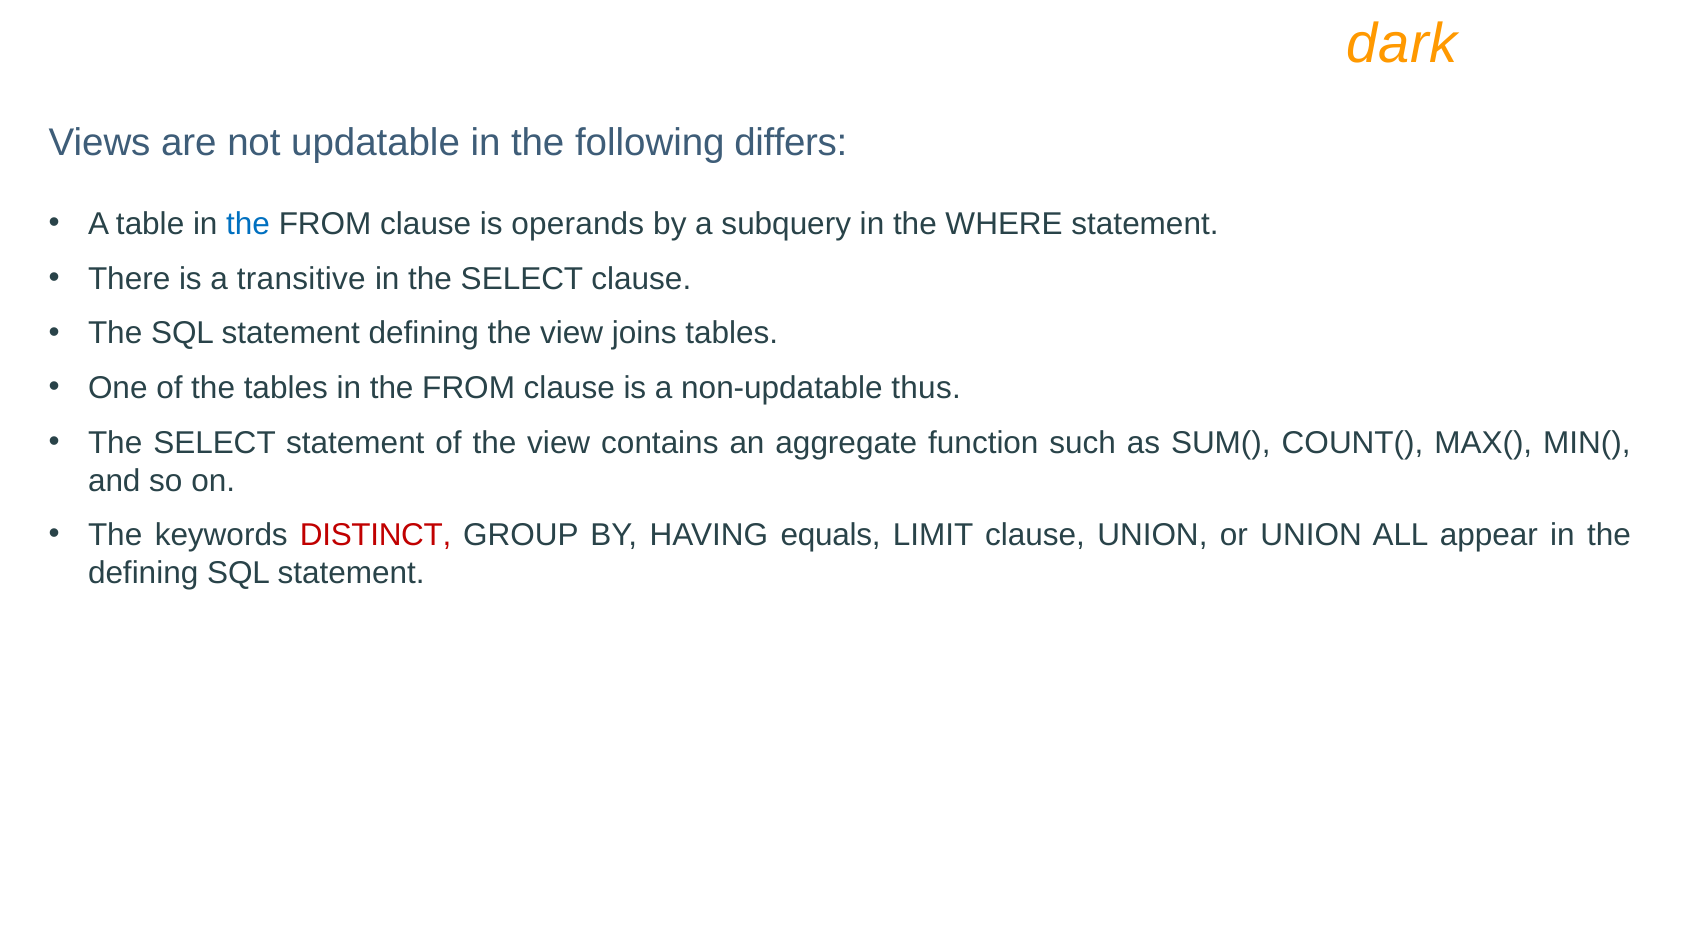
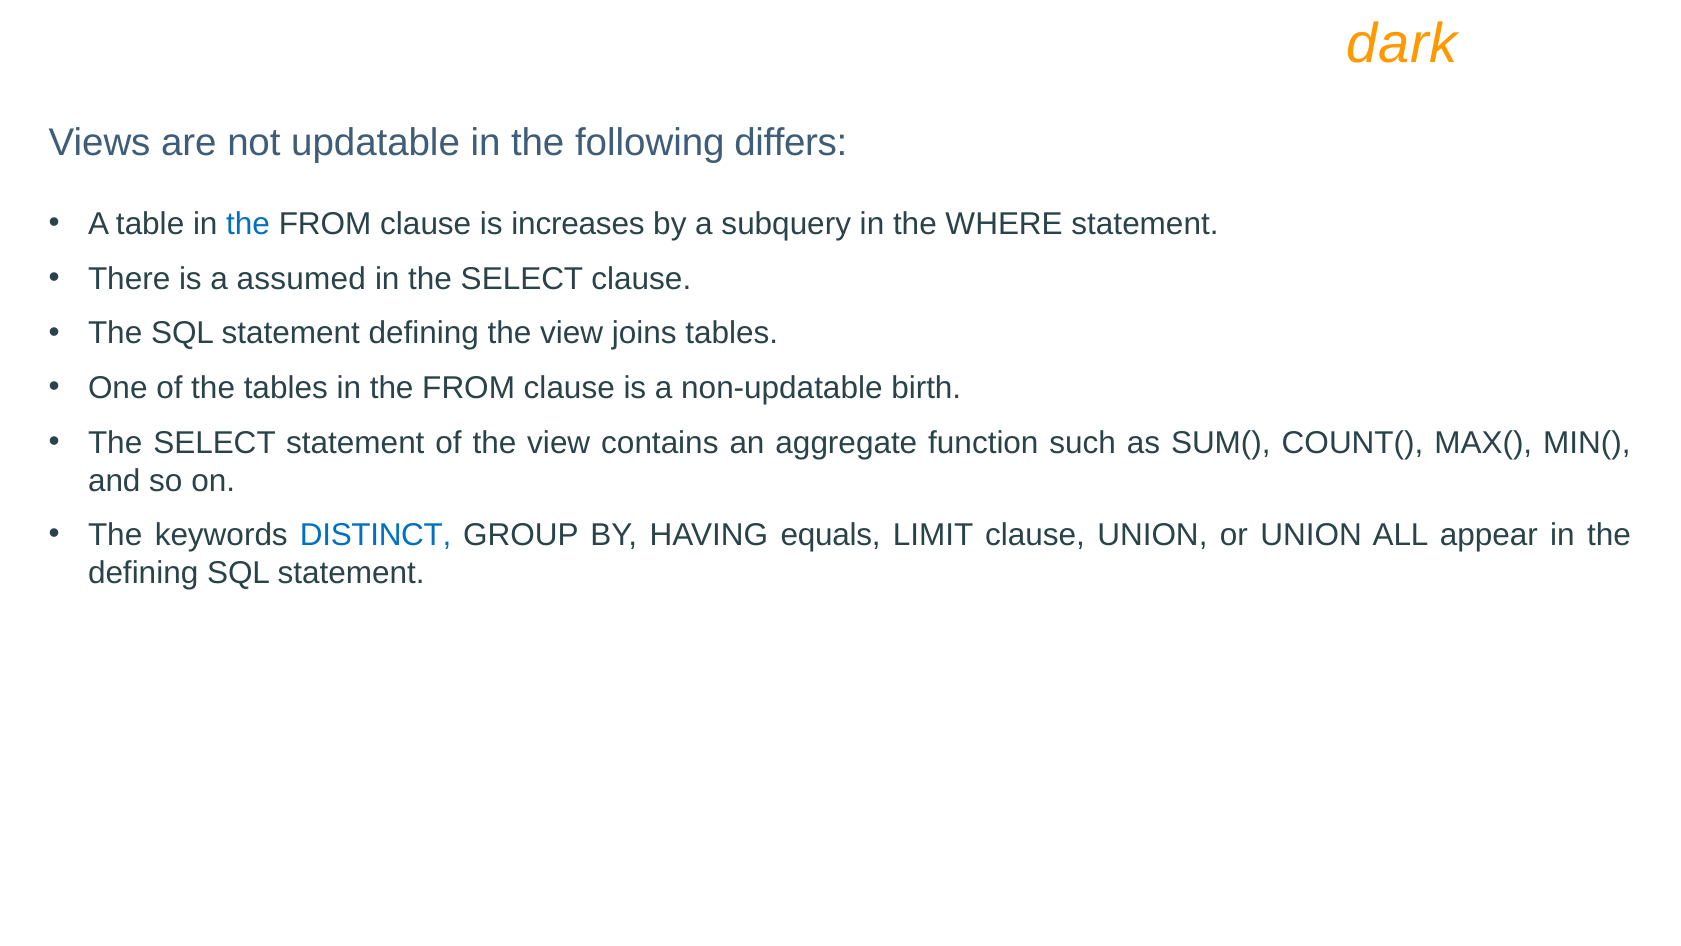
operands: operands -> increases (578, 224)
transitive: transitive -> assumed (301, 279)
thus: thus -> birth (926, 388)
DISTINCT colour: red -> blue (376, 535)
